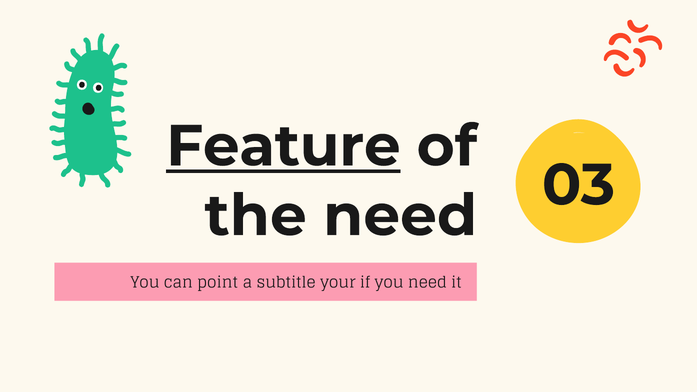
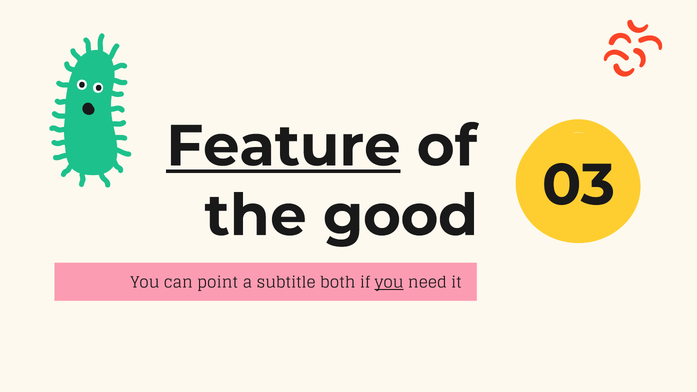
the need: need -> good (400, 216)
your: your -> both (338, 283)
you underline: none -> present (389, 283)
